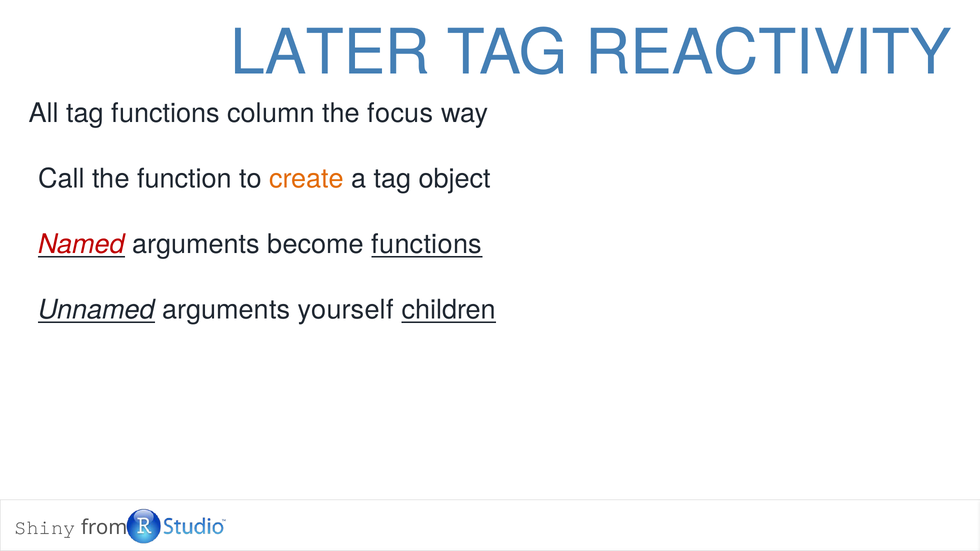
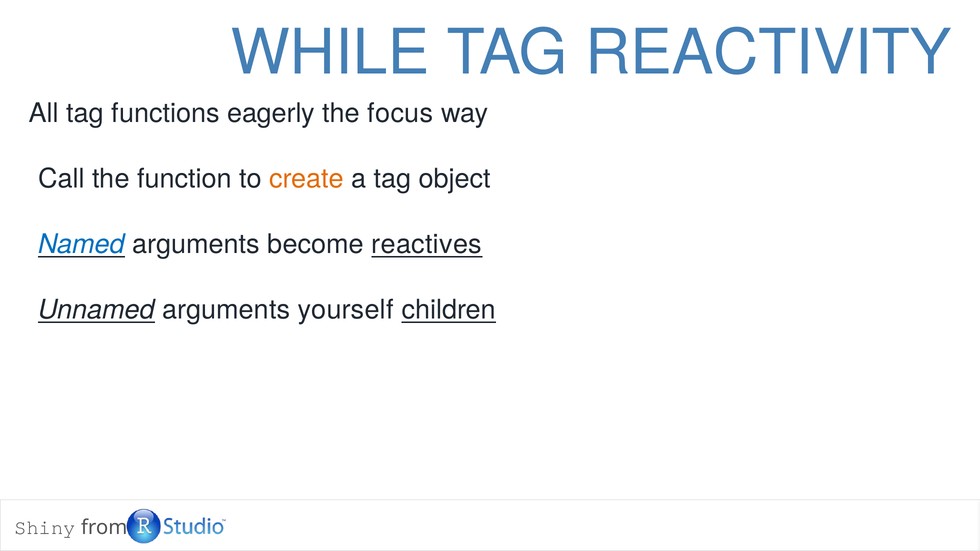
LATER: LATER -> WHILE (330, 53)
column: column -> eagerly (271, 113)
Named colour: red -> blue (81, 244)
become functions: functions -> reactives (427, 244)
